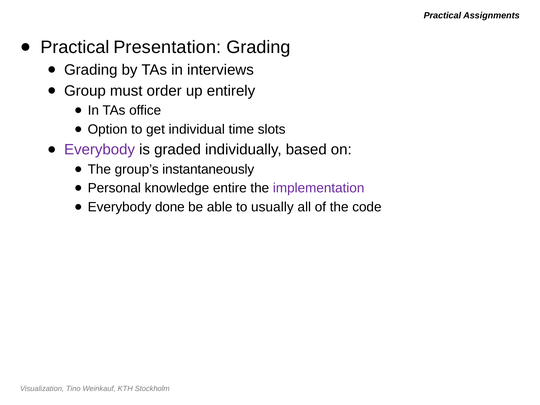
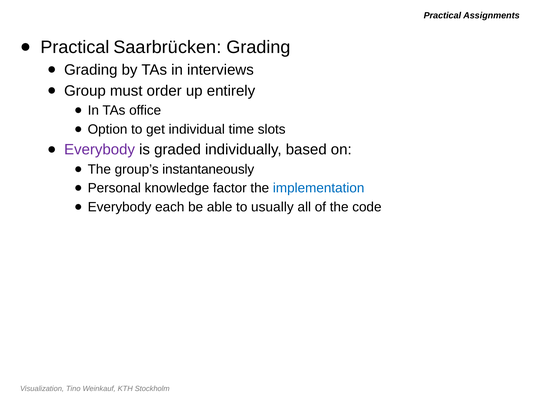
Presentation: Presentation -> Saarbrücken (167, 47)
entire: entire -> factor (230, 188)
implementation colour: purple -> blue (319, 188)
done: done -> each (170, 207)
